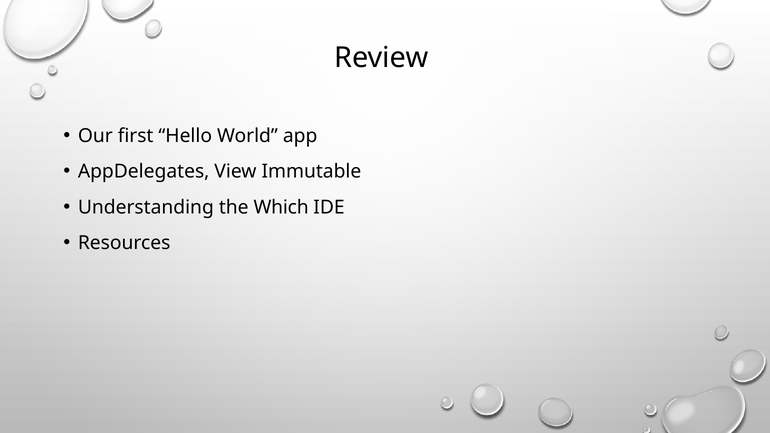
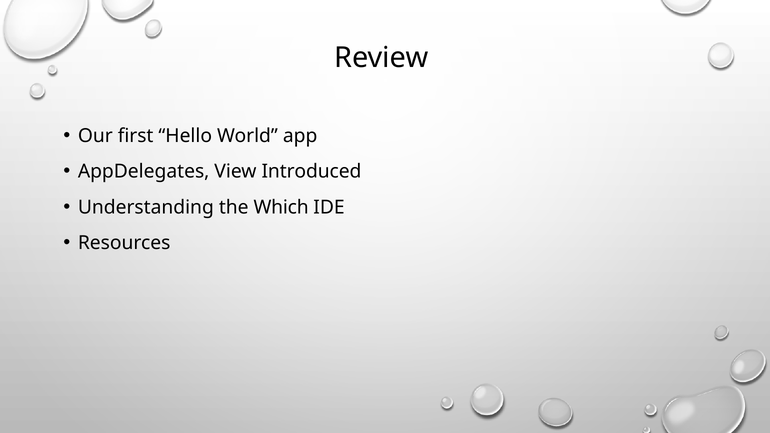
Immutable: Immutable -> Introduced (311, 172)
